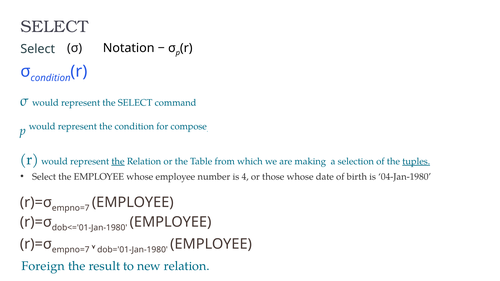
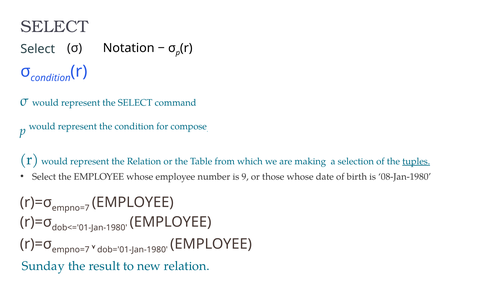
the underline: present -> none (118, 162)
4: 4 -> 9 (245, 177)
04-Jan-1980: 04-Jan-1980 -> 08-Jan-1980 (405, 177)
Foreign: Foreign -> Sunday (43, 266)
